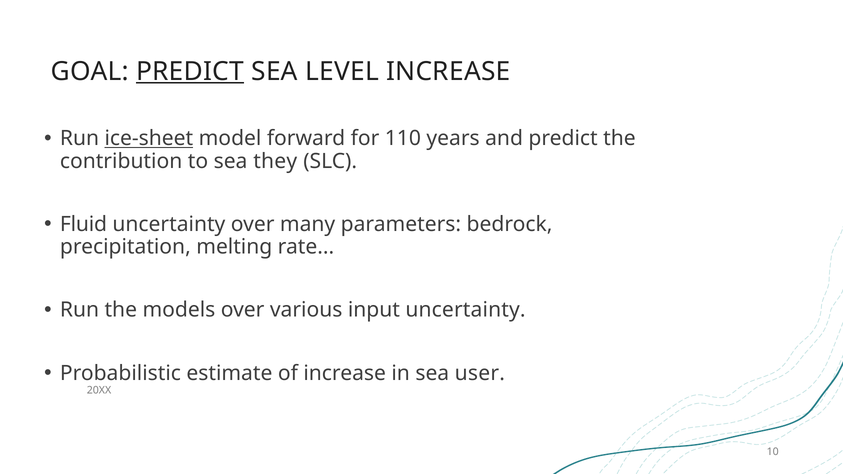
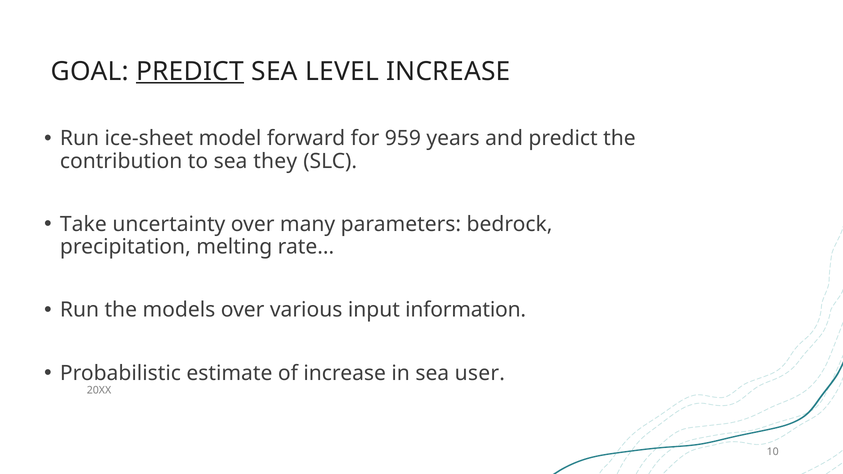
ice-sheet underline: present -> none (149, 138)
110: 110 -> 959 (403, 138)
Fluid: Fluid -> Take (83, 224)
input uncertainty: uncertainty -> information (466, 310)
